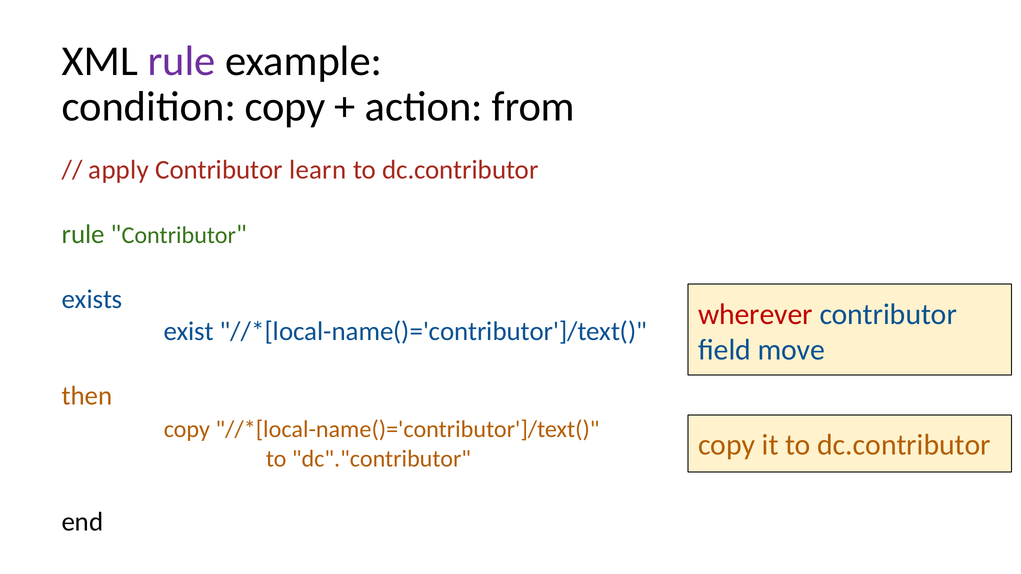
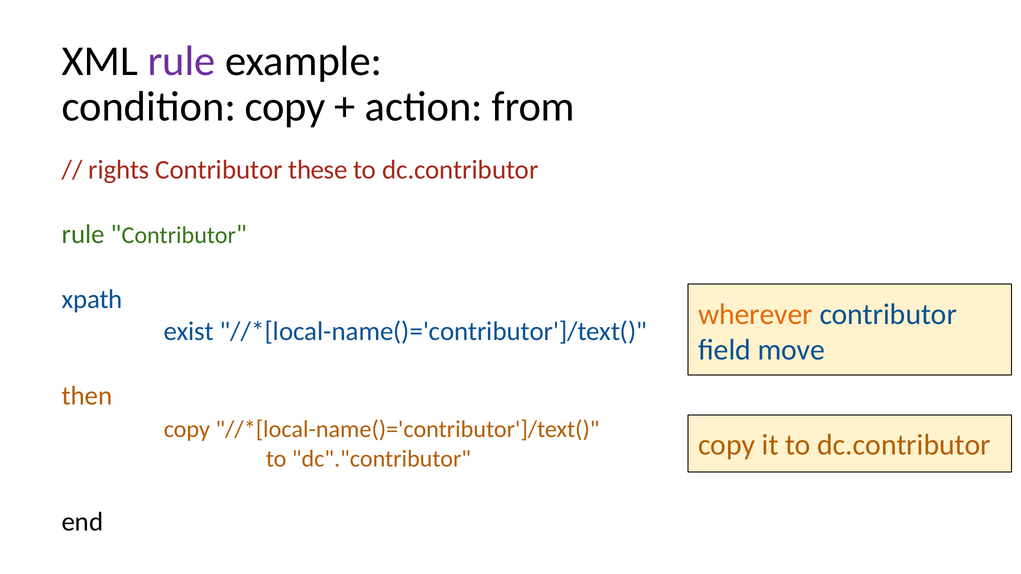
apply: apply -> rights (119, 170)
learn: learn -> these (318, 170)
exists: exists -> xpath (92, 299)
wherever colour: red -> orange (755, 314)
